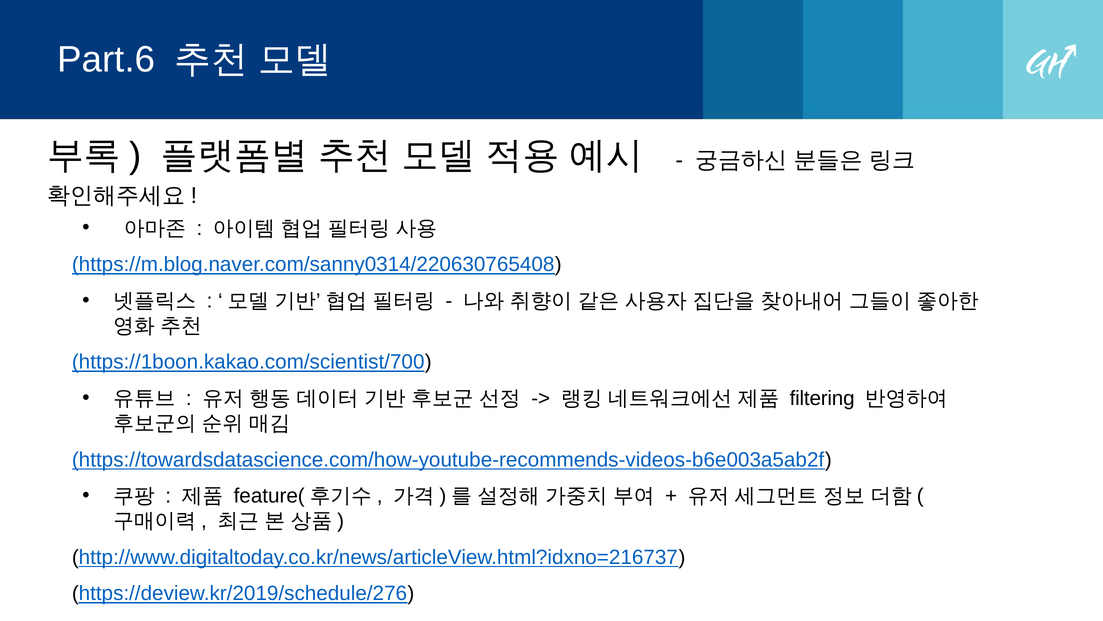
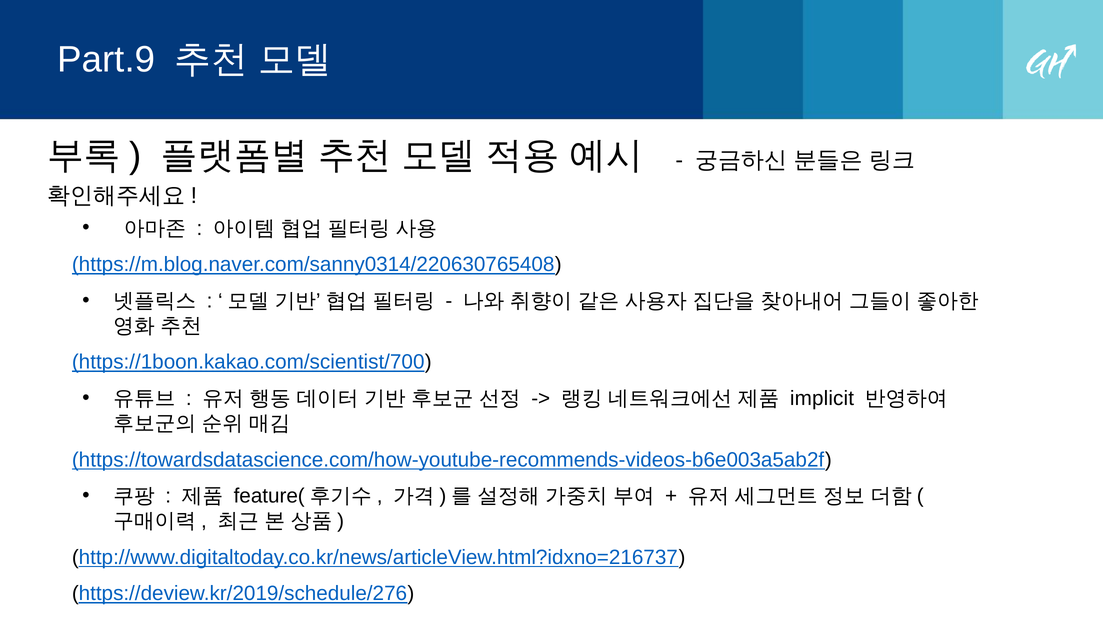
Part.6: Part.6 -> Part.9 (106, 60)
filtering: filtering -> implicit (822, 398)
